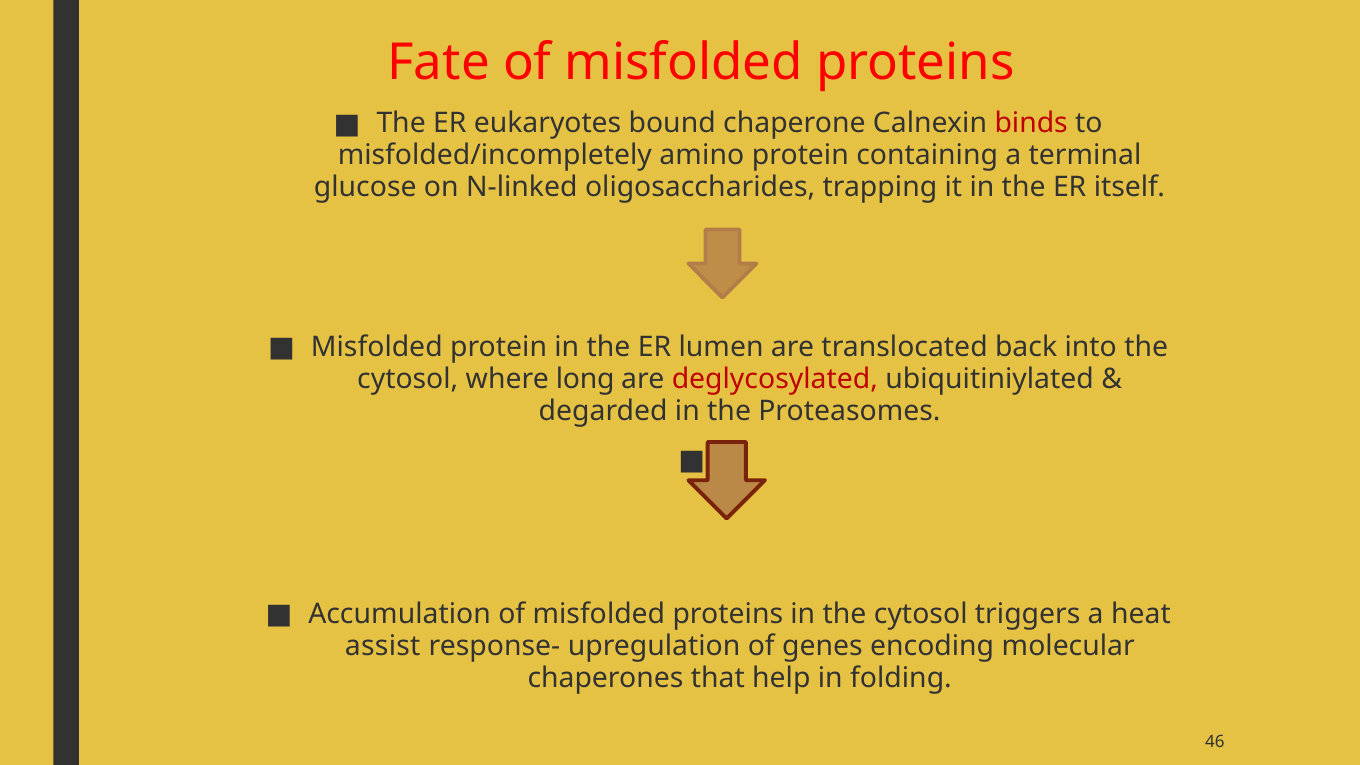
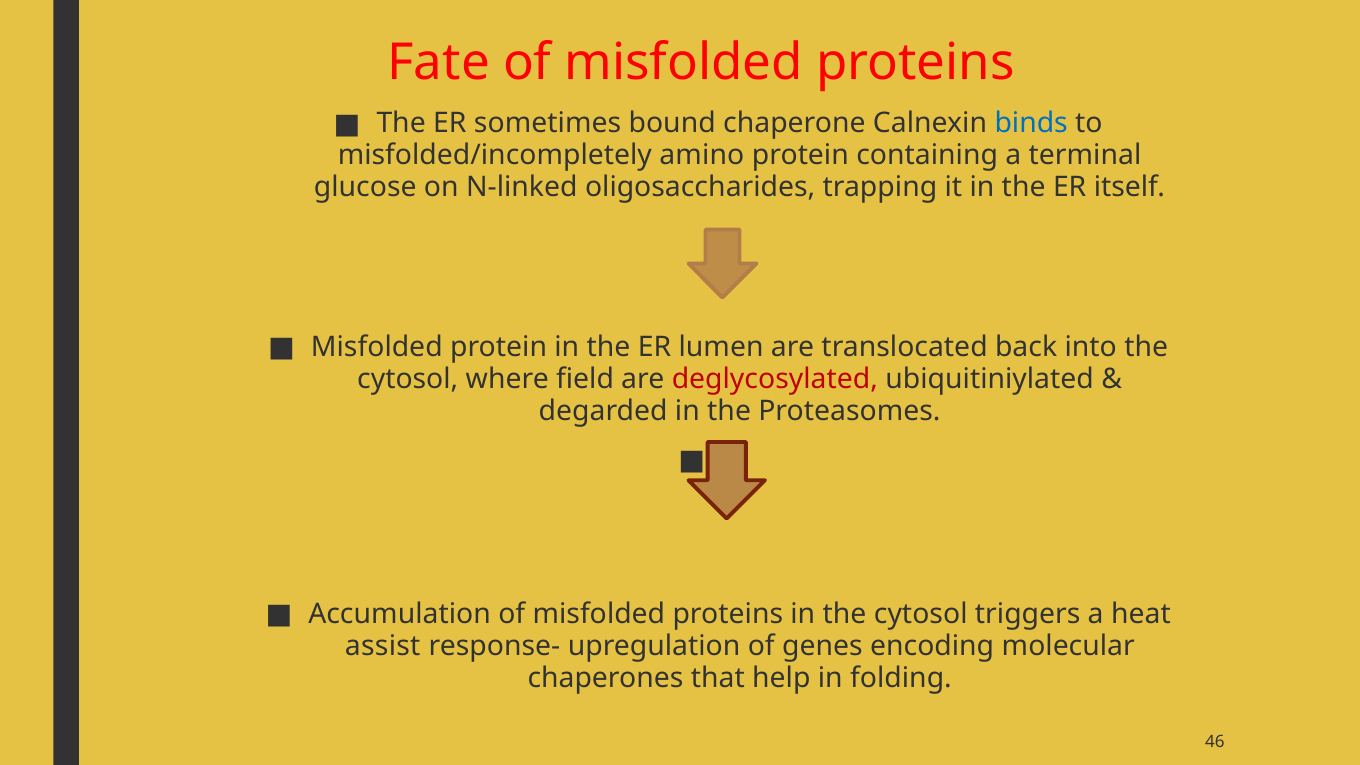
eukaryotes: eukaryotes -> sometimes (548, 123)
binds colour: red -> blue (1031, 123)
long: long -> field (585, 379)
